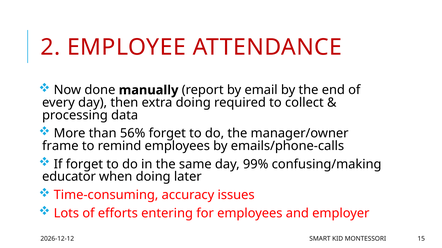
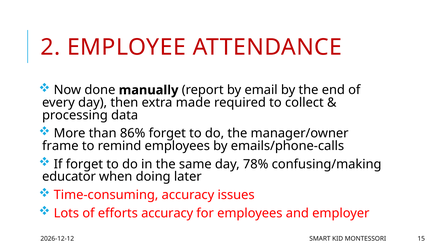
extra doing: doing -> made (193, 103)
56%: 56% -> 86% (133, 134)
99%: 99% -> 78% (256, 165)
efforts entering: entering -> accuracy (167, 214)
